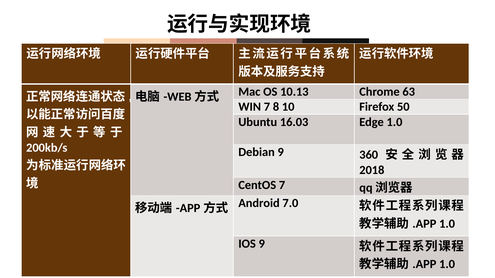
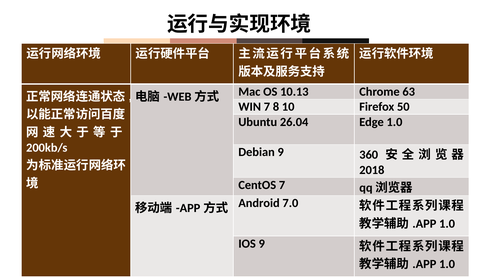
16.03: 16.03 -> 26.04 (294, 122)
